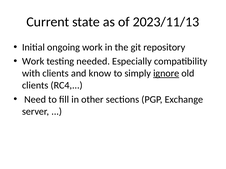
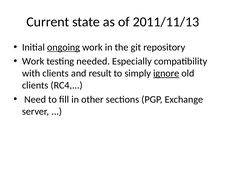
2023/11/13: 2023/11/13 -> 2011/11/13 (166, 22)
ongoing underline: none -> present (64, 47)
know: know -> result (100, 74)
